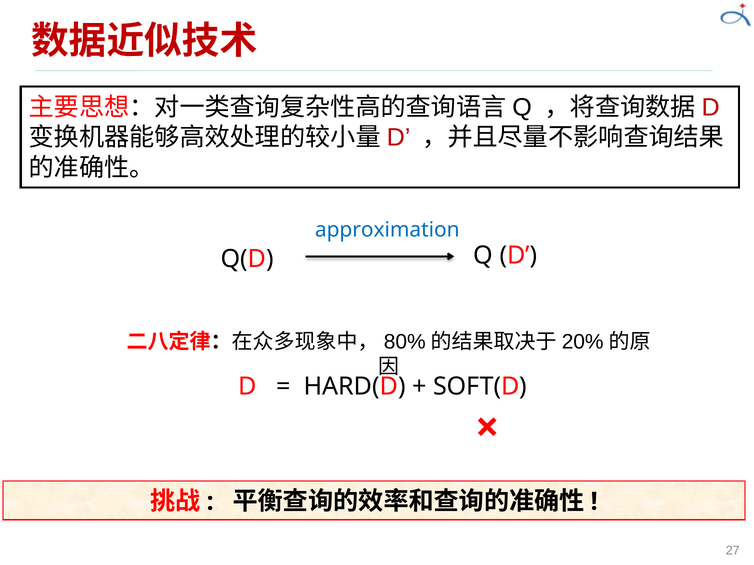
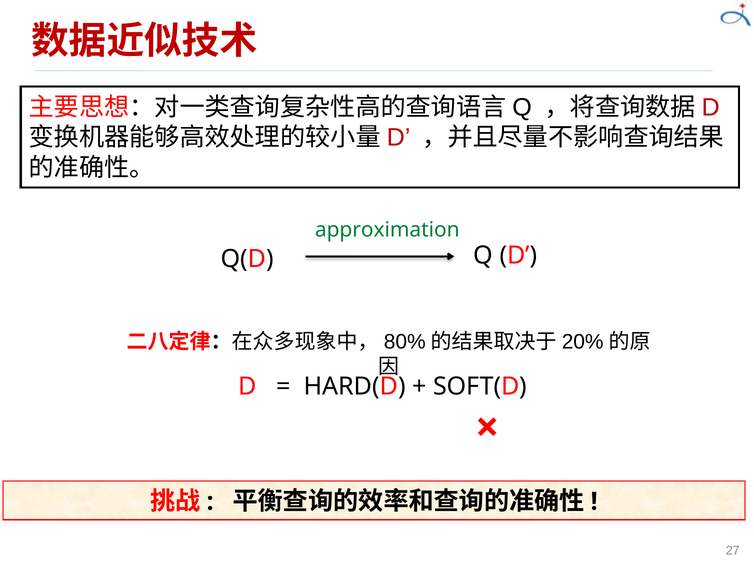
approximation colour: blue -> green (387, 230)
